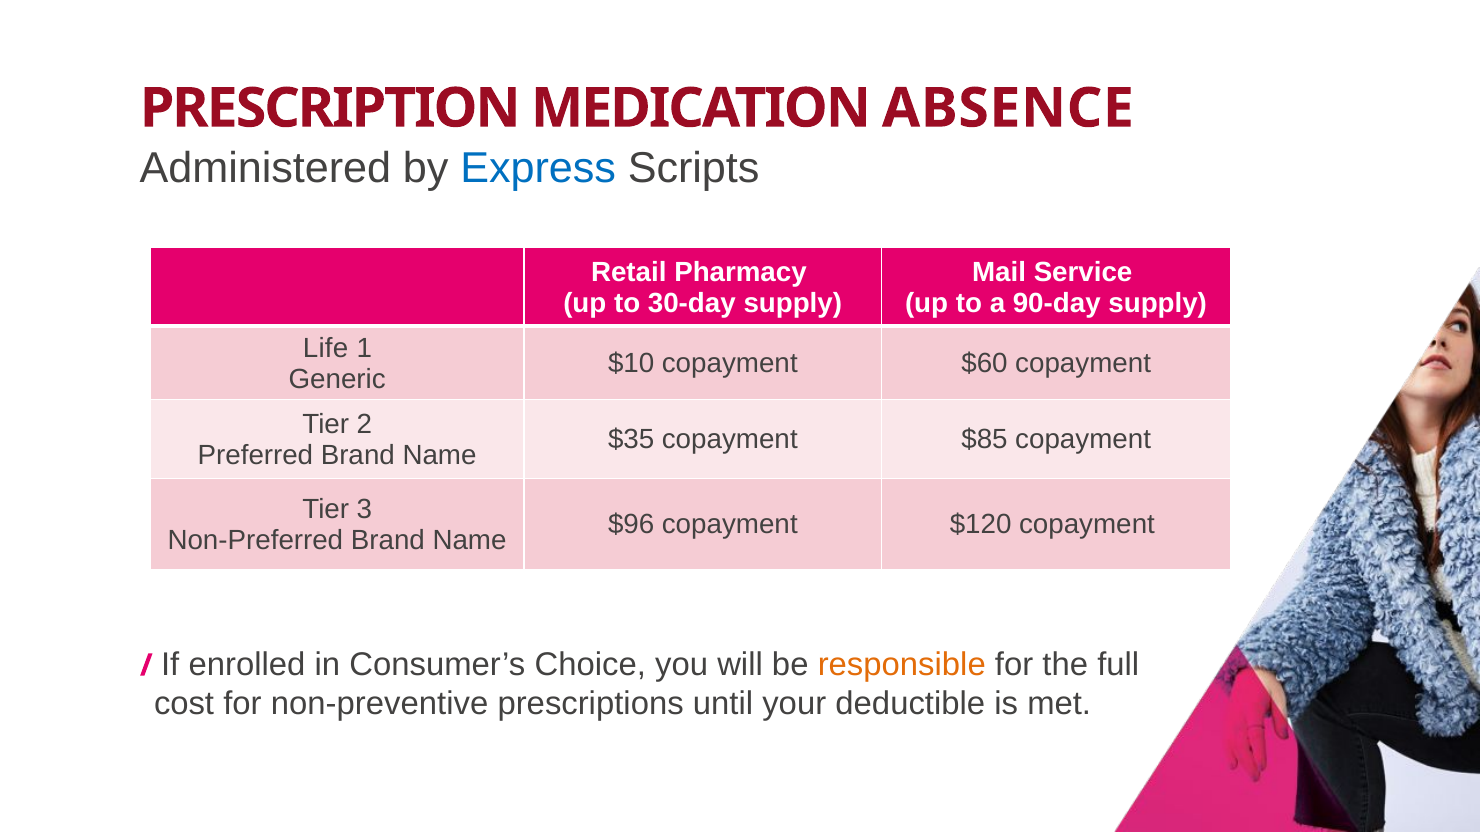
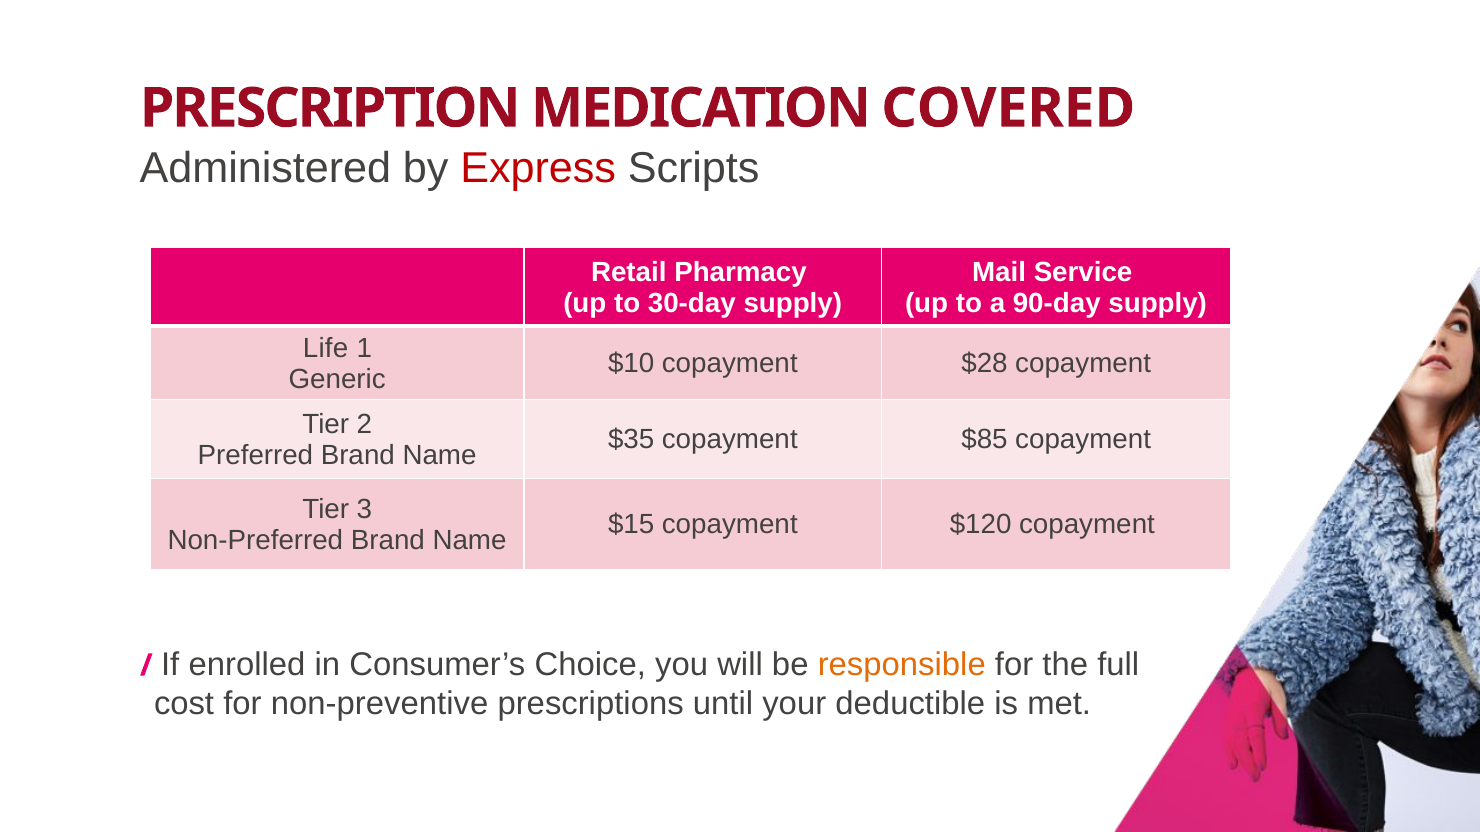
ABSENCE: ABSENCE -> COVERED (1008, 108)
Express colour: blue -> red (538, 168)
$60: $60 -> $28 (985, 364)
$96: $96 -> $15 (631, 525)
